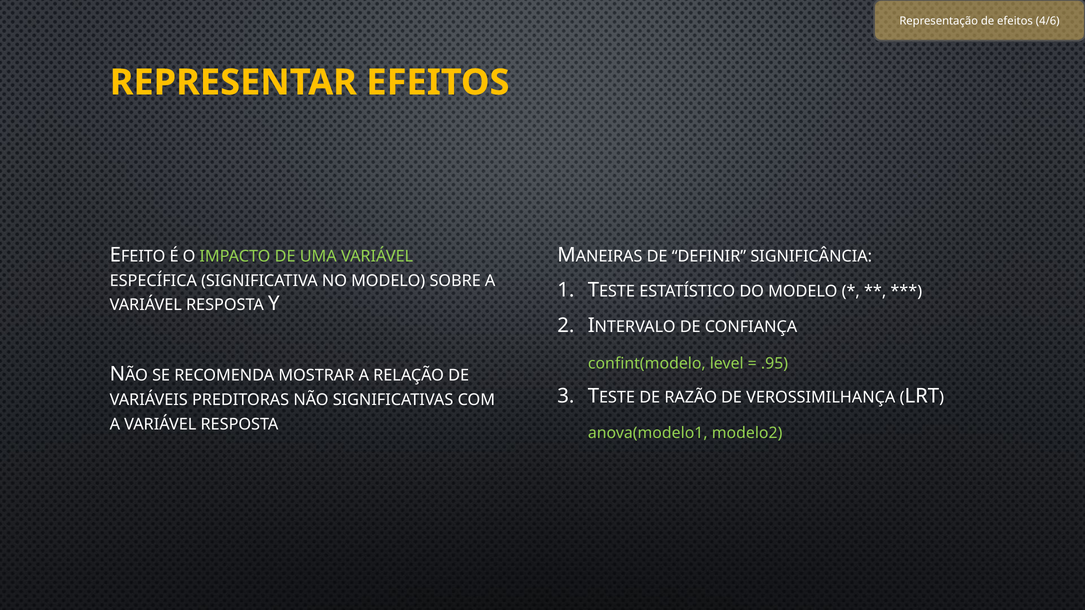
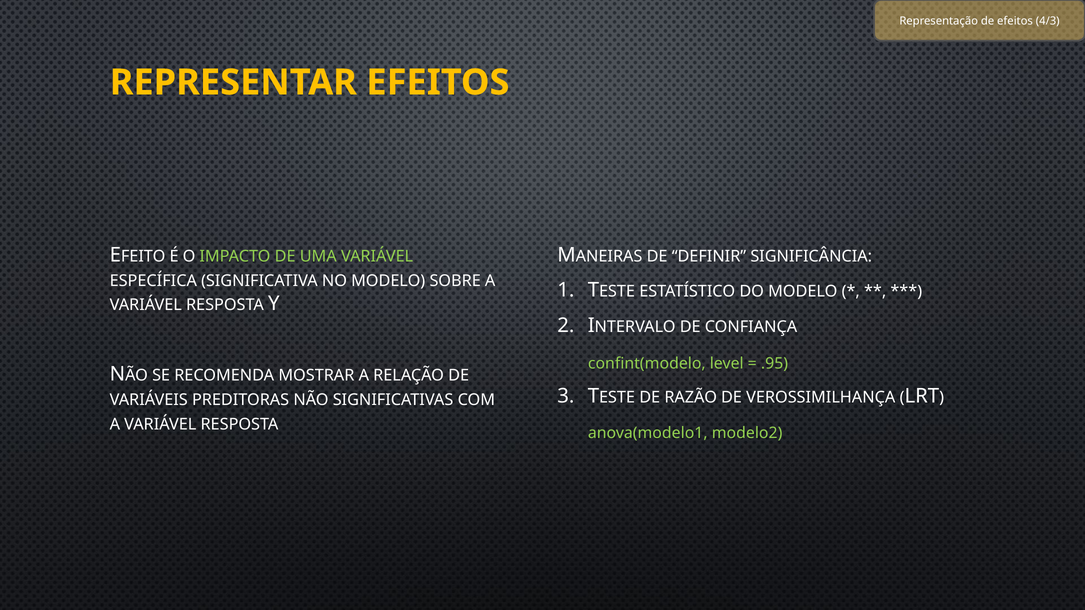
4/6: 4/6 -> 4/3 (1048, 21)
